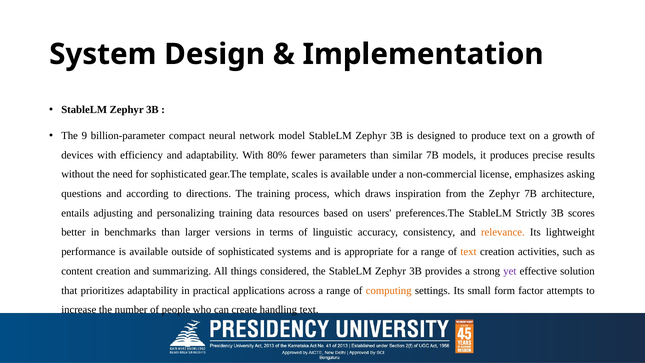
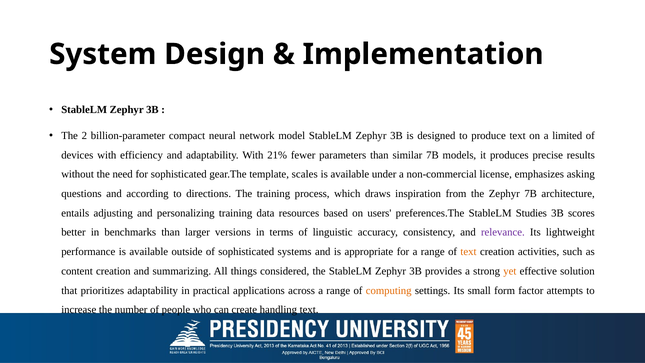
9: 9 -> 2 (84, 136)
growth: growth -> limited (567, 136)
80%: 80% -> 21% (277, 155)
Strictly: Strictly -> Studies (531, 213)
relevance colour: orange -> purple (503, 232)
yet colour: purple -> orange (510, 271)
